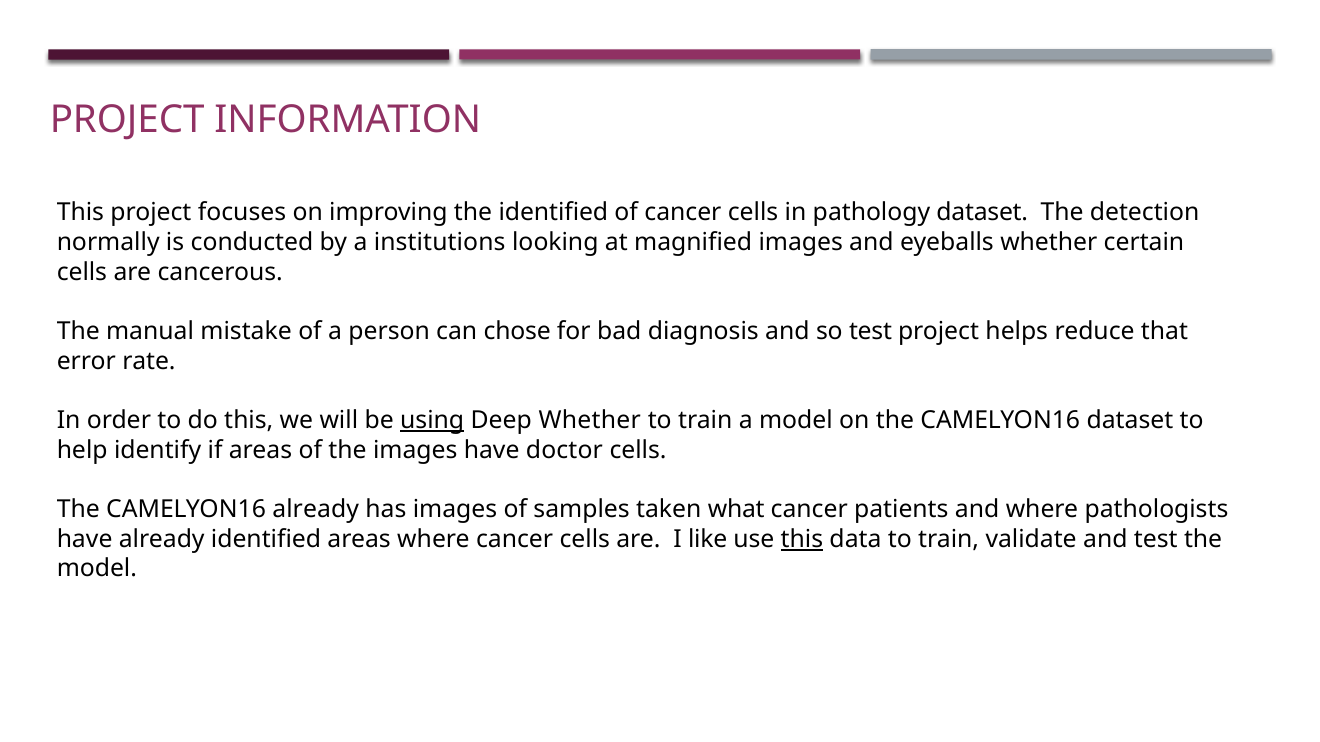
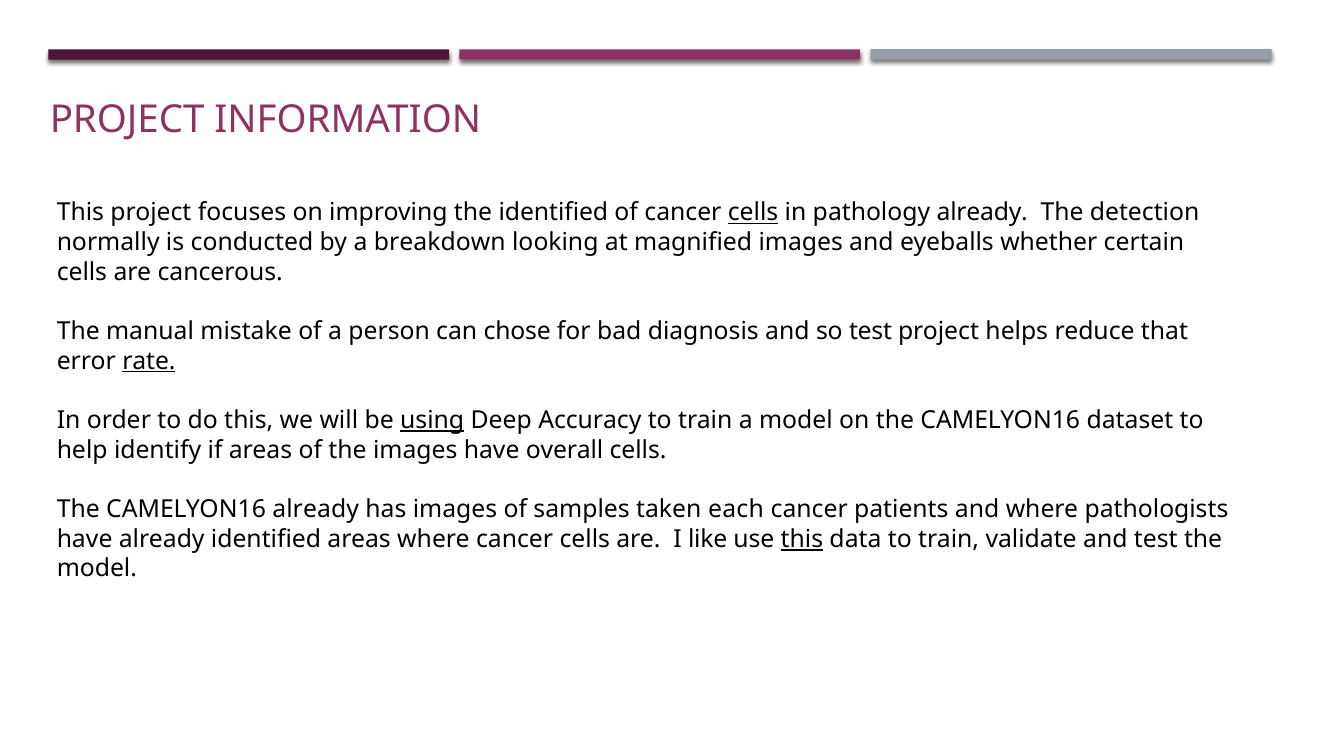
cells underline: none -> present (753, 213)
pathology dataset: dataset -> already (982, 213)
institutions: institutions -> breakdown (440, 242)
rate underline: none -> present (149, 361)
Deep Whether: Whether -> Accuracy (590, 421)
doctor: doctor -> overall (565, 450)
what: what -> each (736, 510)
